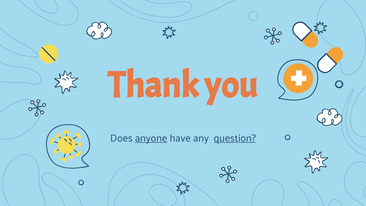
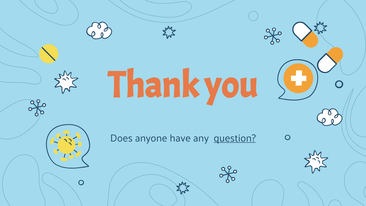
anyone underline: present -> none (151, 138)
